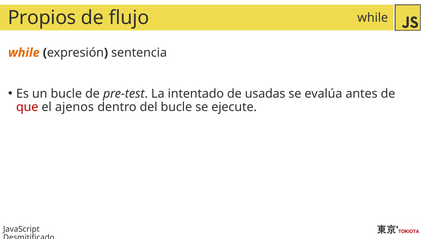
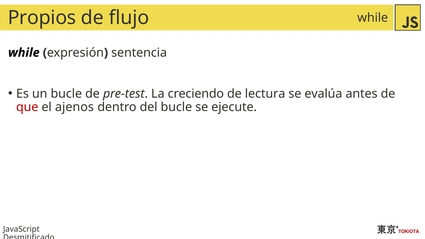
while colour: orange -> black (24, 53)
intentado: intentado -> creciendo (196, 94)
usadas: usadas -> lectura (265, 94)
